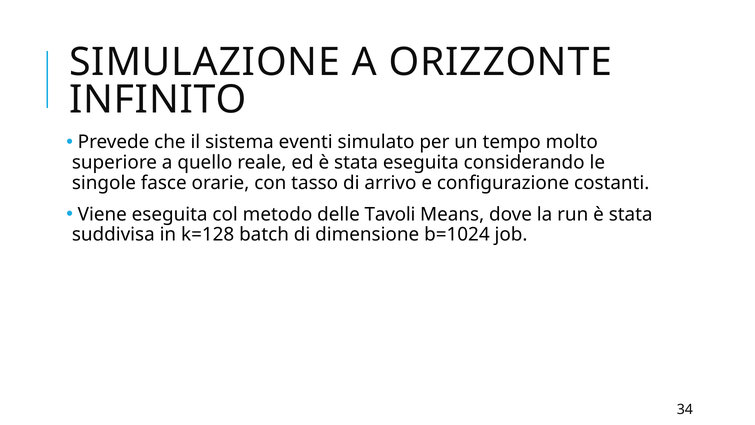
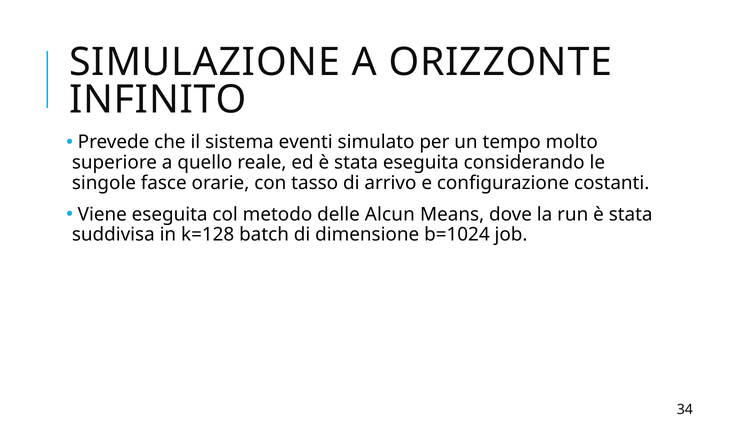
Tavoli: Tavoli -> Alcun (390, 214)
